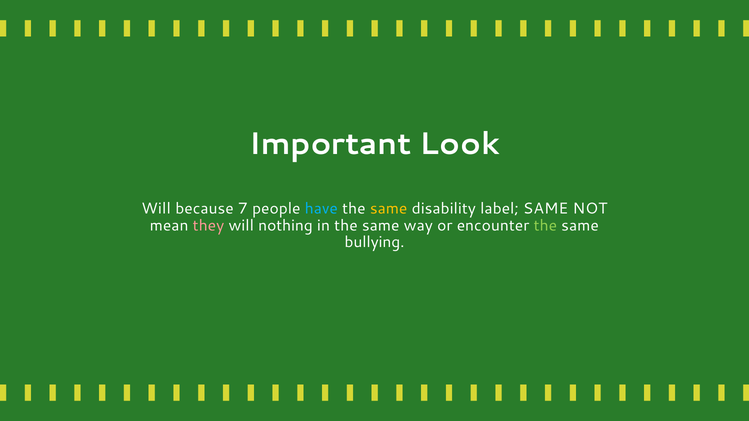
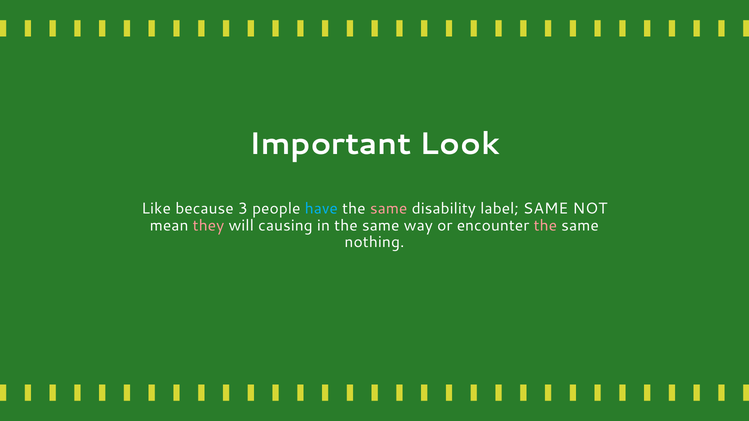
Will: Will -> Like (156, 209)
7: 7 -> 3 (243, 209)
same colour: yellow -> pink (389, 209)
nothing: nothing -> causing (285, 226)
the colour: light green -> pink (545, 226)
bullying: bullying -> nothing (374, 242)
